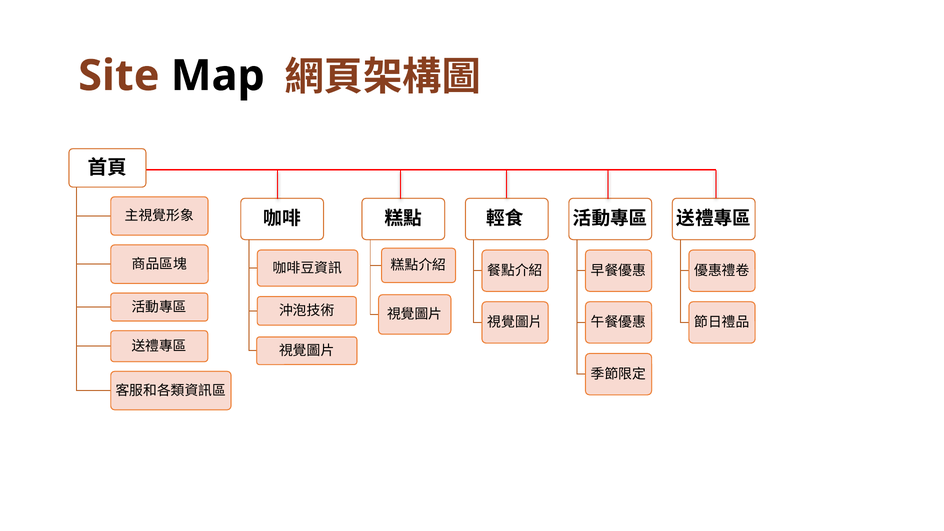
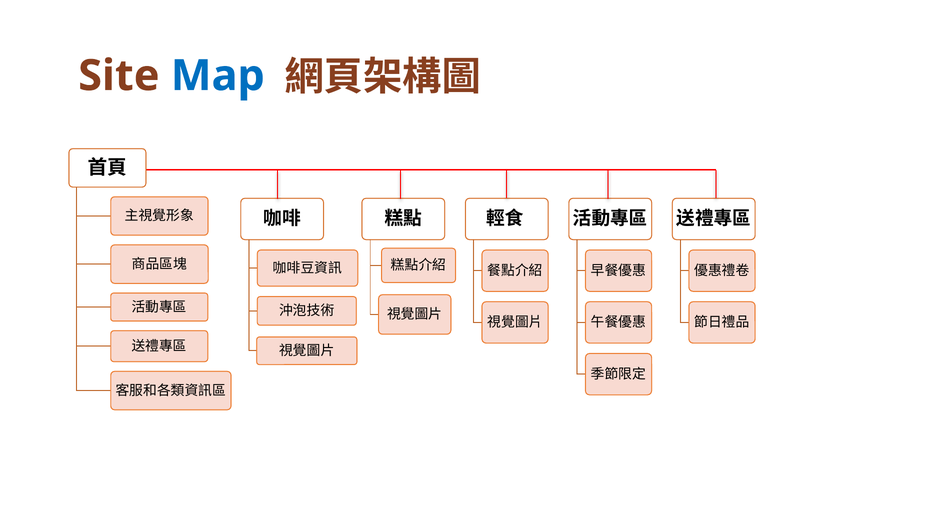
Map colour: black -> blue (218, 76)
